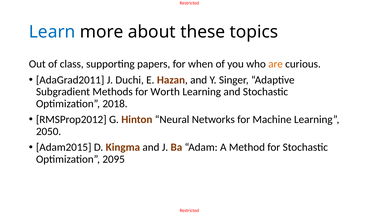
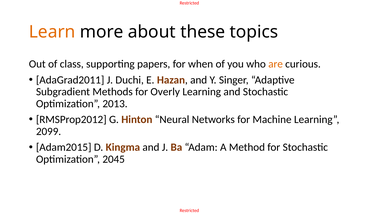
Learn colour: blue -> orange (52, 32)
Worth: Worth -> Overly (165, 92)
2018: 2018 -> 2013 (115, 104)
2050: 2050 -> 2099 (49, 132)
2095: 2095 -> 2045 (114, 159)
